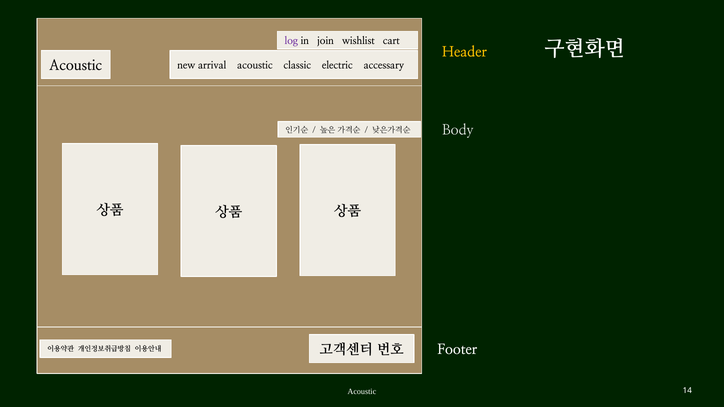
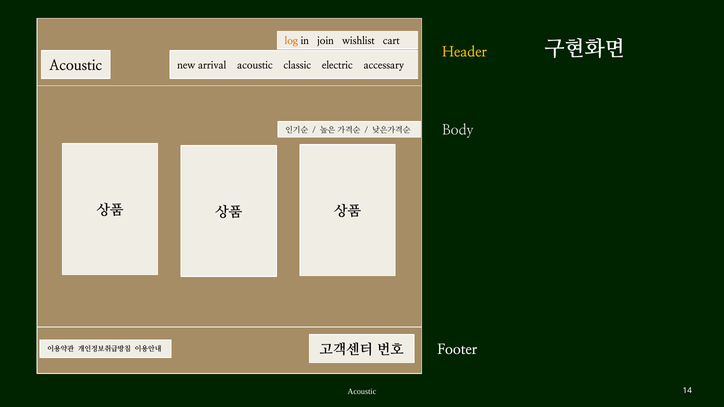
log colour: purple -> orange (291, 41)
